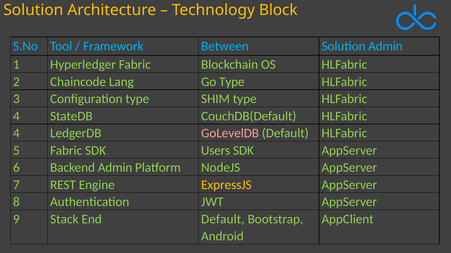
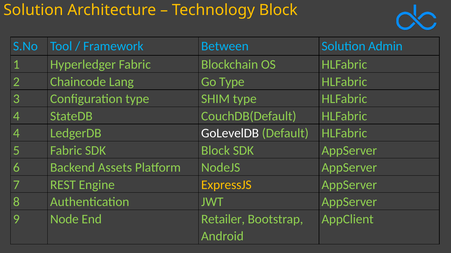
GoLevelDB colour: pink -> white (230, 134)
SDK Users: Users -> Block (216, 151)
Backend Admin: Admin -> Assets (115, 168)
Stack: Stack -> Node (64, 220)
End Default: Default -> Retailer (223, 220)
